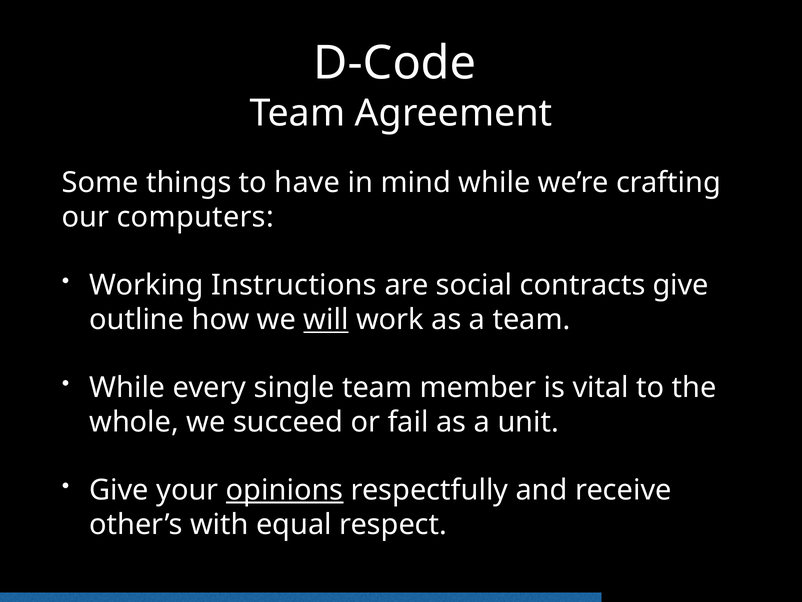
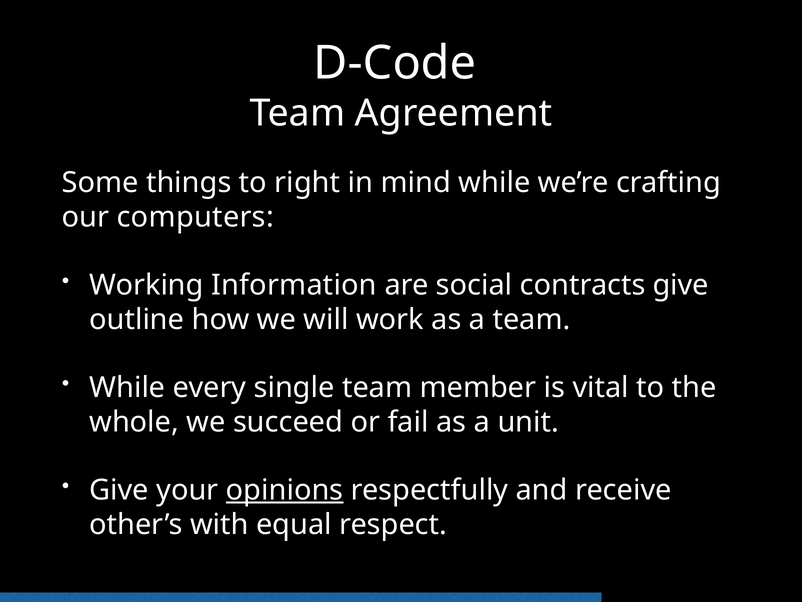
have: have -> right (307, 182)
Instructions: Instructions -> Information (294, 285)
will underline: present -> none (326, 320)
